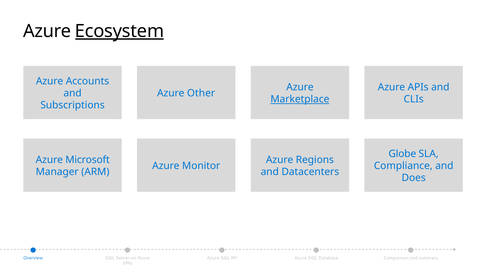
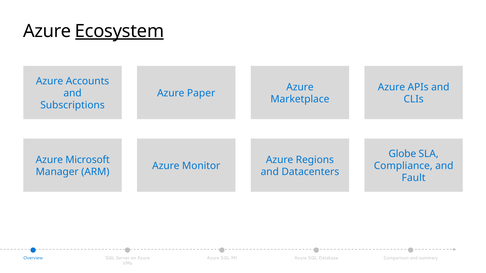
Other: Other -> Paper (201, 93)
Marketplace underline: present -> none (300, 99)
Does: Does -> Fault (414, 178)
